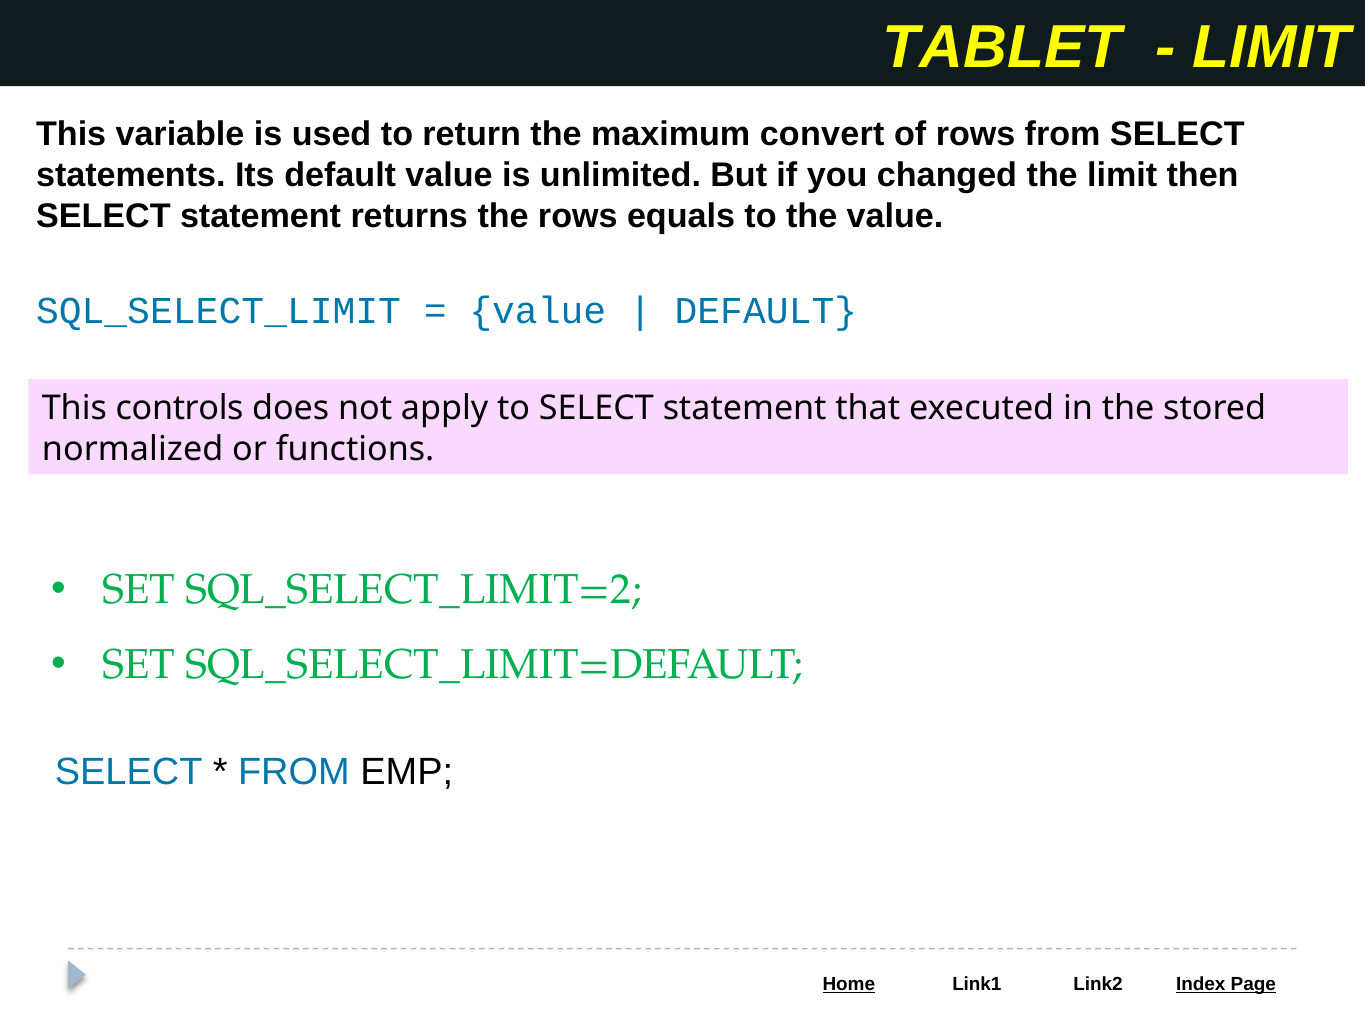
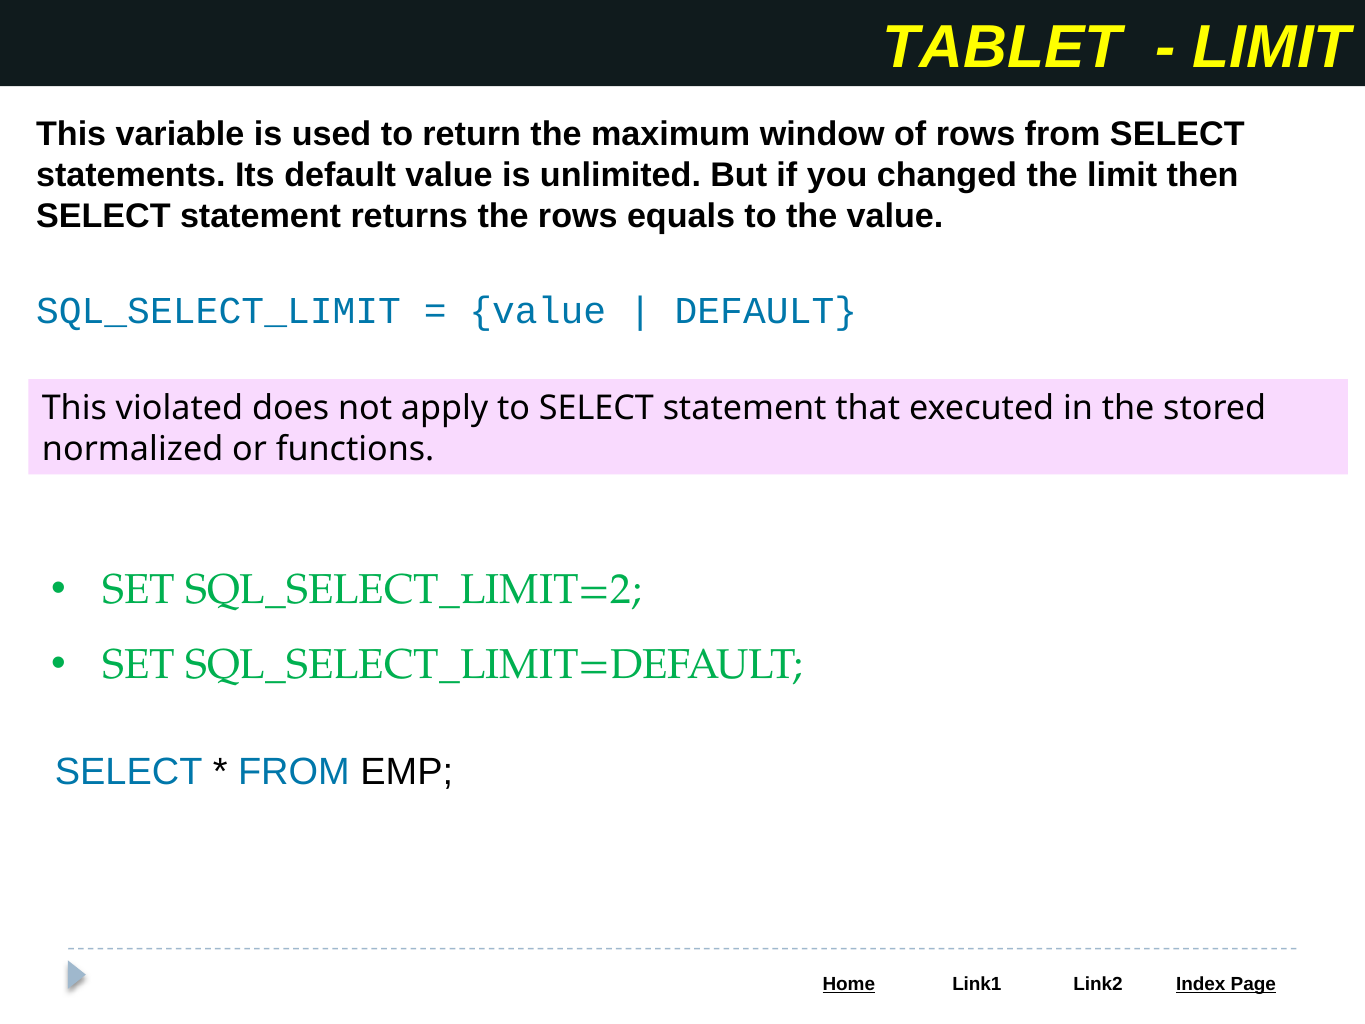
convert: convert -> window (822, 134)
controls: controls -> violated (179, 409)
